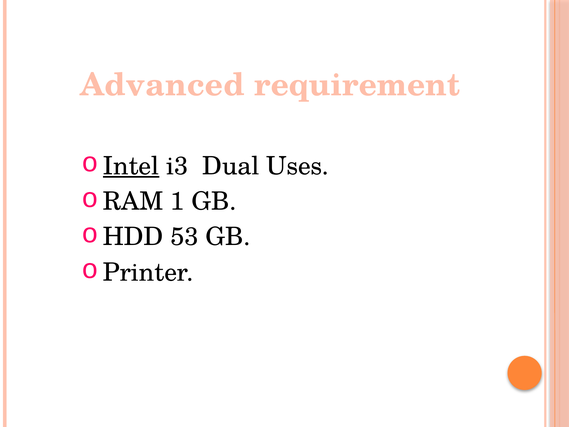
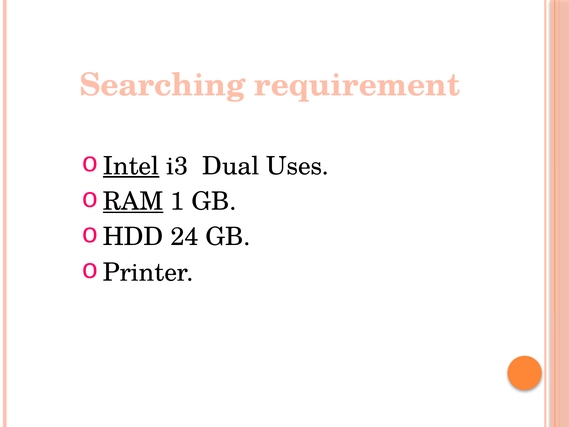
Advanced: Advanced -> Searching (162, 85)
RAM underline: none -> present (133, 201)
53: 53 -> 24 (184, 237)
